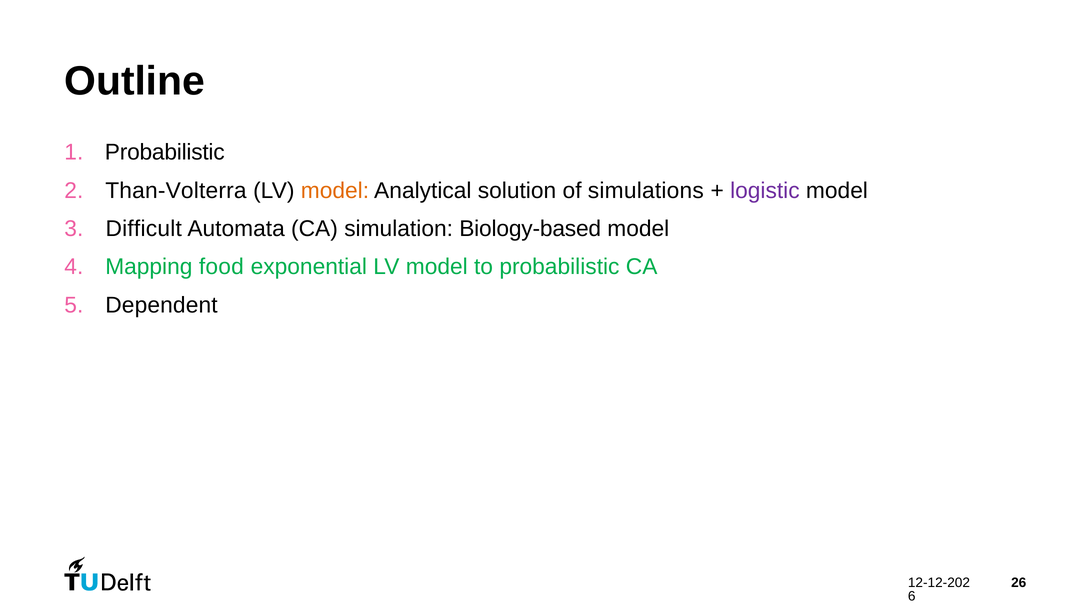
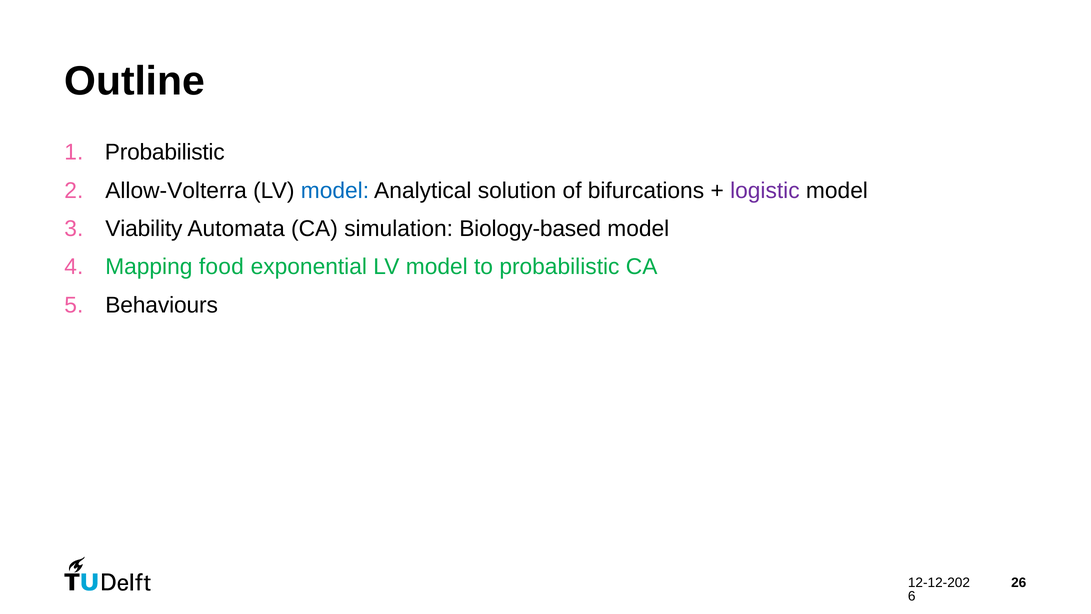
Than-Volterra: Than-Volterra -> Allow-Volterra (176, 190)
model colour: orange -> blue (335, 190)
simulations: simulations -> bifurcations (646, 190)
Difficult: Difficult -> Viability (144, 229)
Dependent: Dependent -> Behaviours (162, 305)
